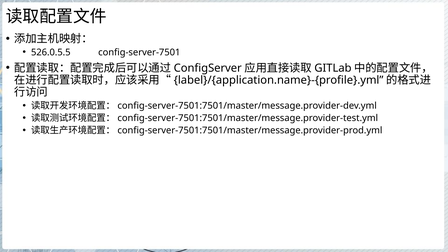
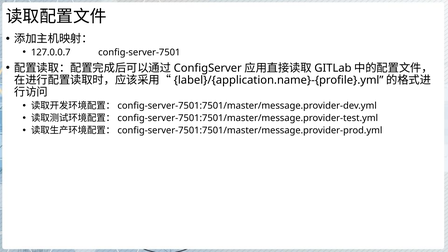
526.0.5.5: 526.0.5.5 -> 127.0.0.7 (51, 52)
